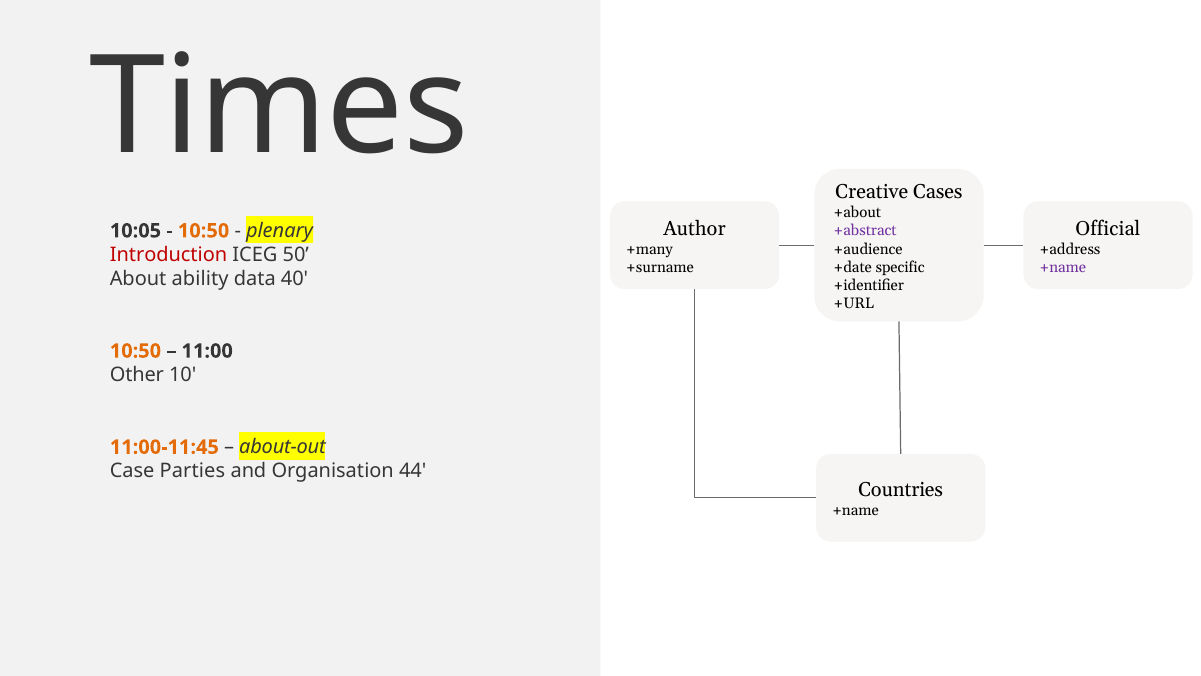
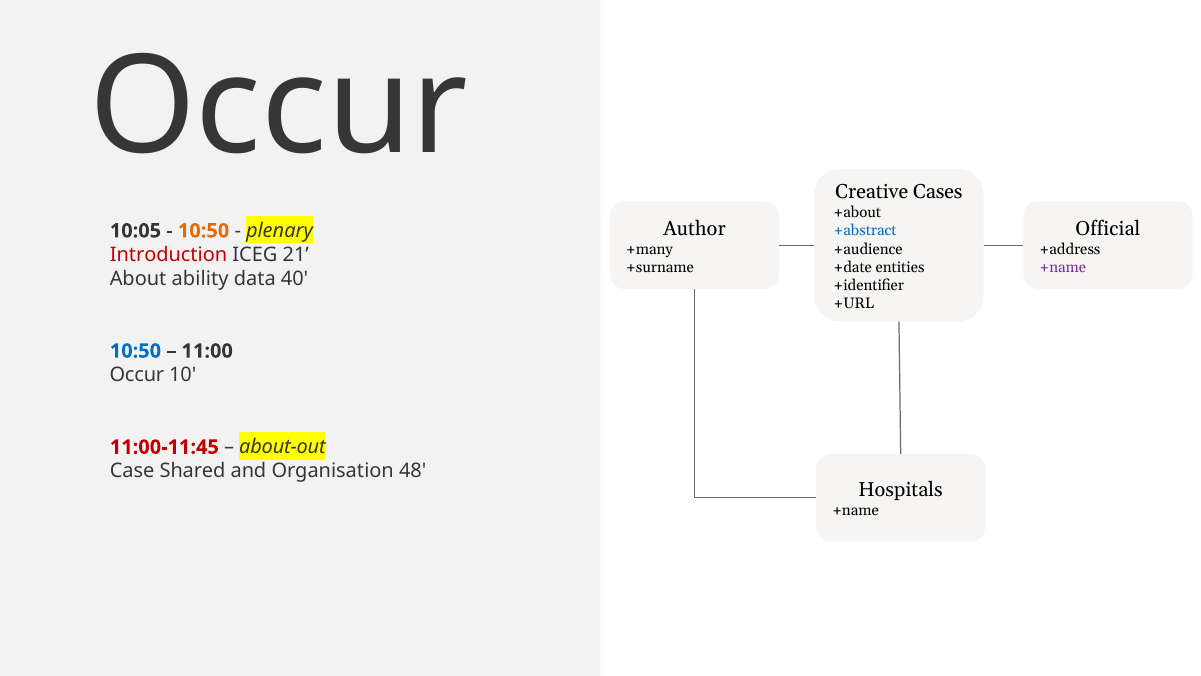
Times: Times -> Occur (279, 107)
+abstract colour: purple -> blue (865, 231)
50: 50 -> 21 (296, 255)
specific: specific -> entities (900, 267)
10:50 colour: orange -> blue (135, 351)
Other: Other -> Occur (137, 375)
11:00-11:45 colour: orange -> red (164, 447)
Parties: Parties -> Shared (193, 471)
44: 44 -> 48 (413, 471)
Countries: Countries -> Hospitals (901, 490)
